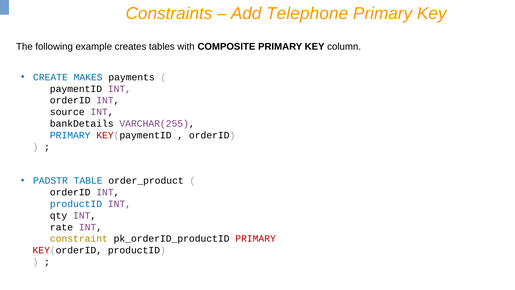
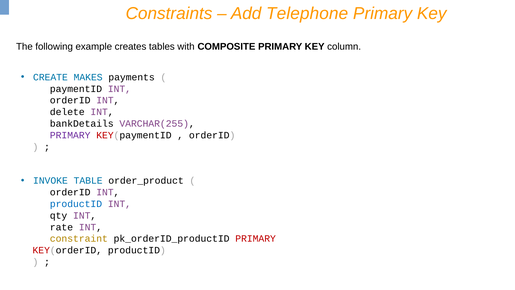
source: source -> delete (67, 112)
PRIMARY colour: blue -> purple (70, 135)
PADSTR: PADSTR -> INVOKE (50, 181)
